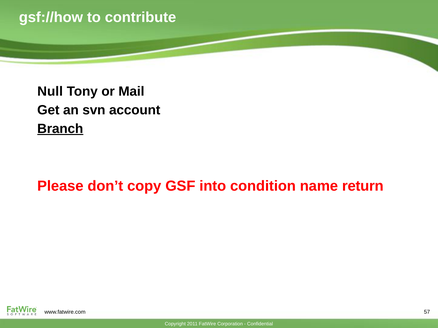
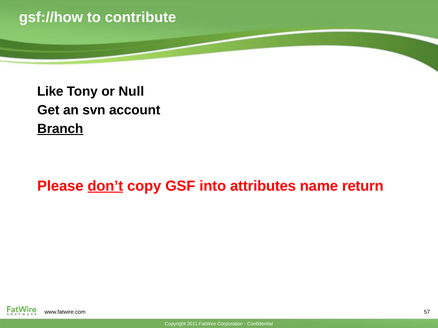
Null: Null -> Like (50, 91)
Mail: Mail -> Null (131, 91)
don’t underline: none -> present (105, 186)
condition: condition -> attributes (263, 186)
